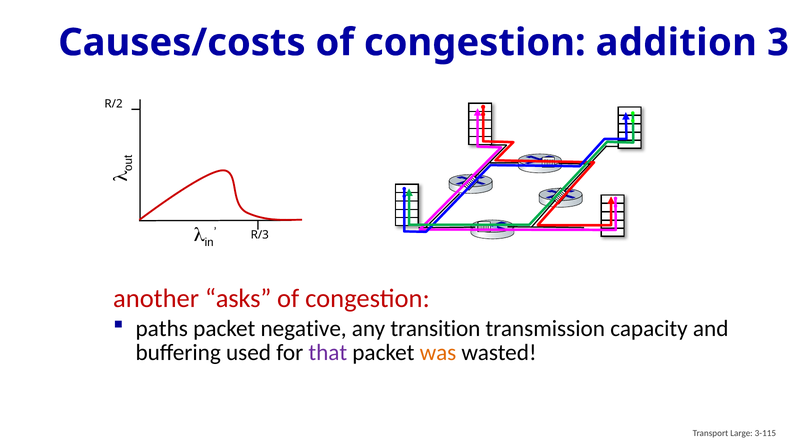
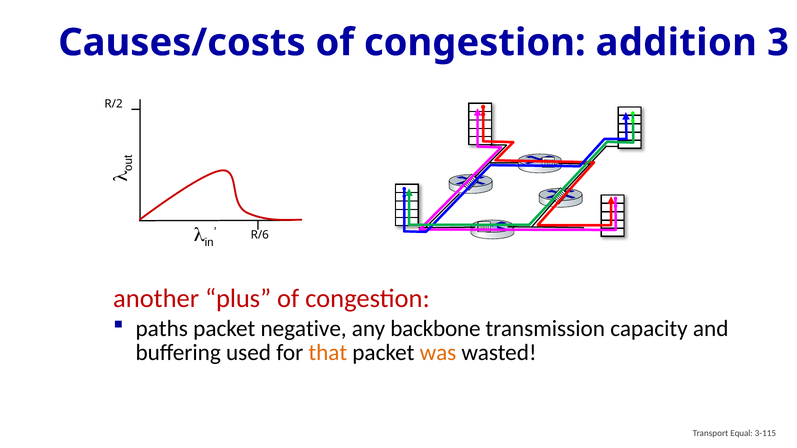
R/3: R/3 -> R/6 (260, 235)
asks: asks -> plus (238, 299)
transition: transition -> backbone (435, 329)
that colour: purple -> orange (328, 353)
Large: Large -> Equal (742, 434)
